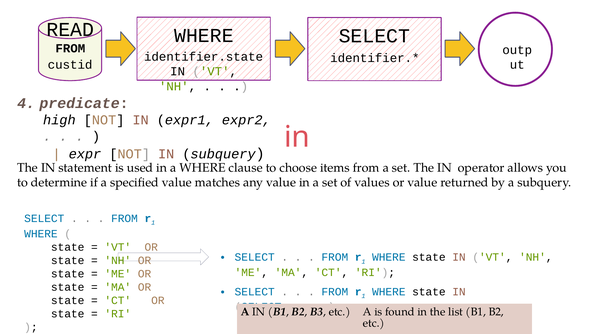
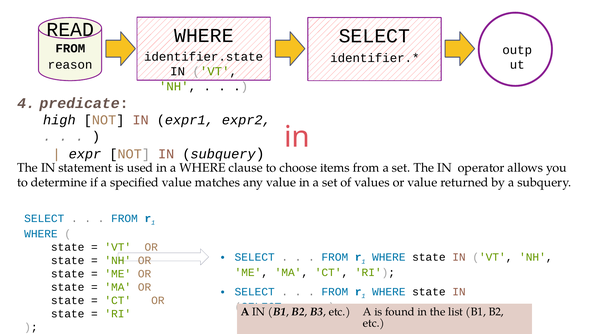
custid: custid -> reason (70, 65)
